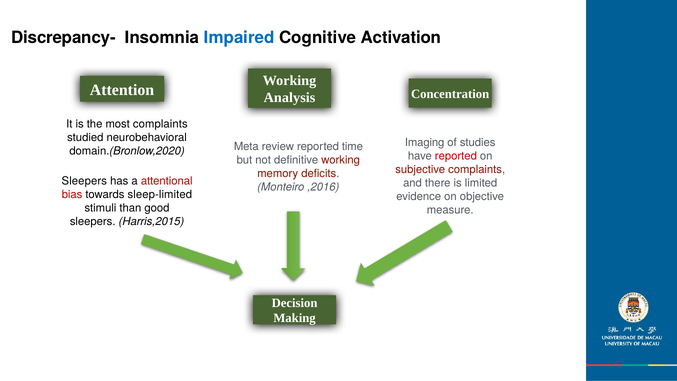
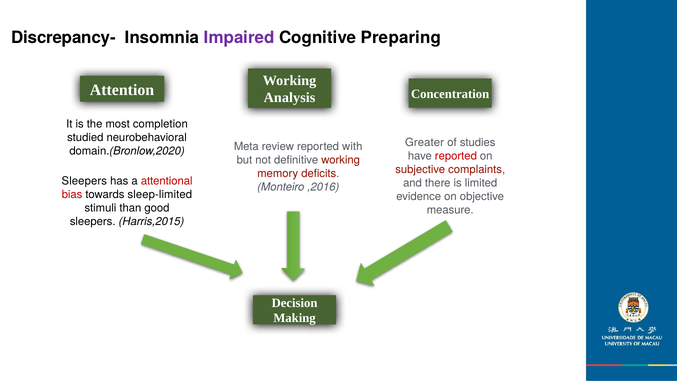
Impaired colour: blue -> purple (239, 38)
Activation: Activation -> Preparing (401, 38)
most complaints: complaints -> completion (160, 124)
Imaging: Imaging -> Greater (425, 142)
time: time -> with (352, 146)
